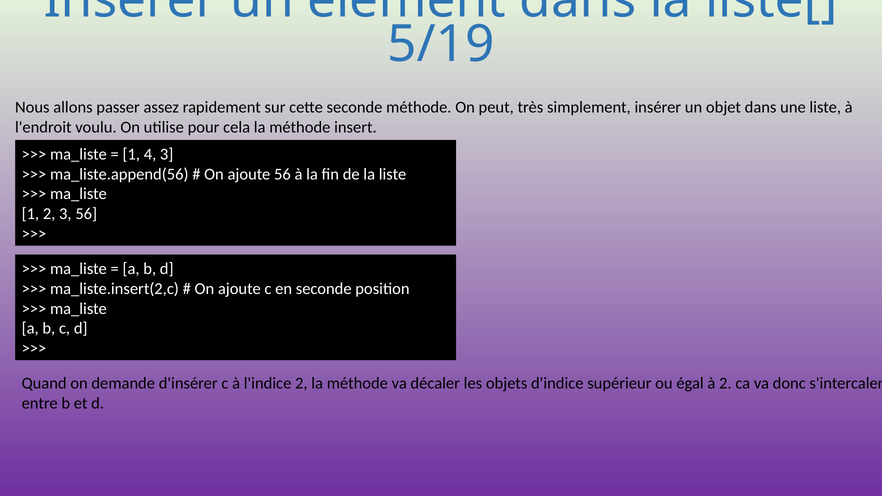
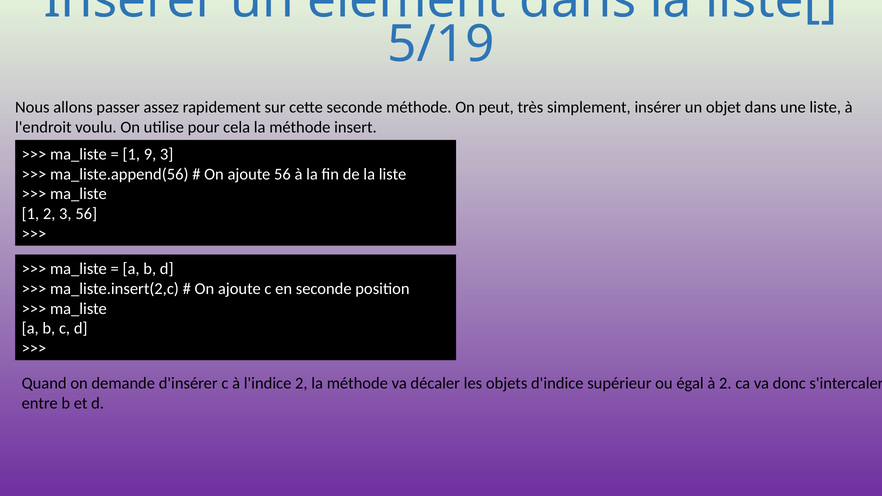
4: 4 -> 9 (150, 154)
